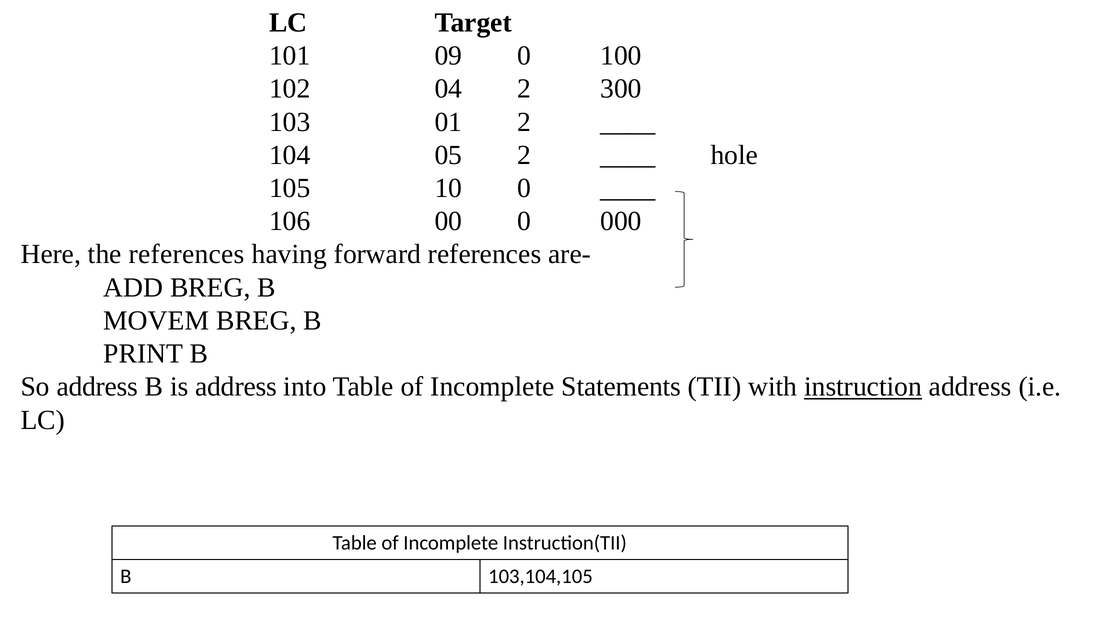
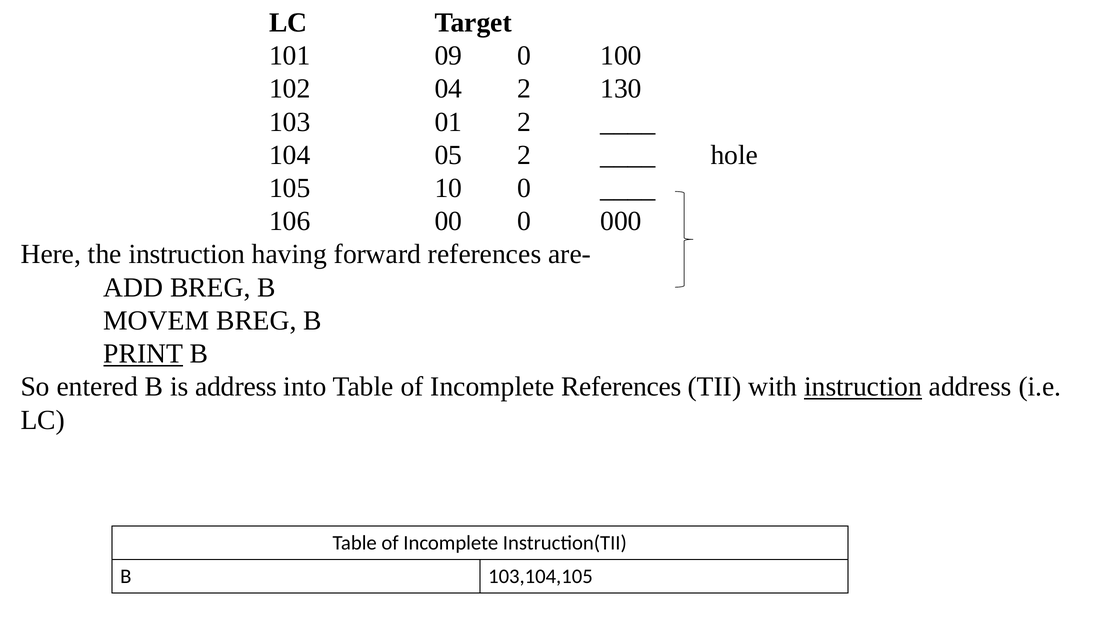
300: 300 -> 130 (621, 89)
the references: references -> instruction (187, 254)
PRINT underline: none -> present (143, 354)
So address: address -> entered (97, 387)
Incomplete Statements: Statements -> References (621, 387)
